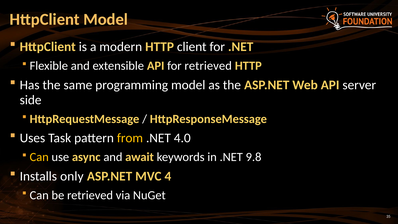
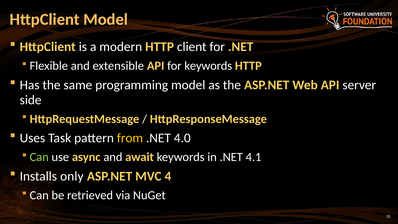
for retrieved: retrieved -> keywords (208, 66)
Can colour: yellow -> light green (39, 157)
9.8: 9.8 -> 4.1 (254, 157)
